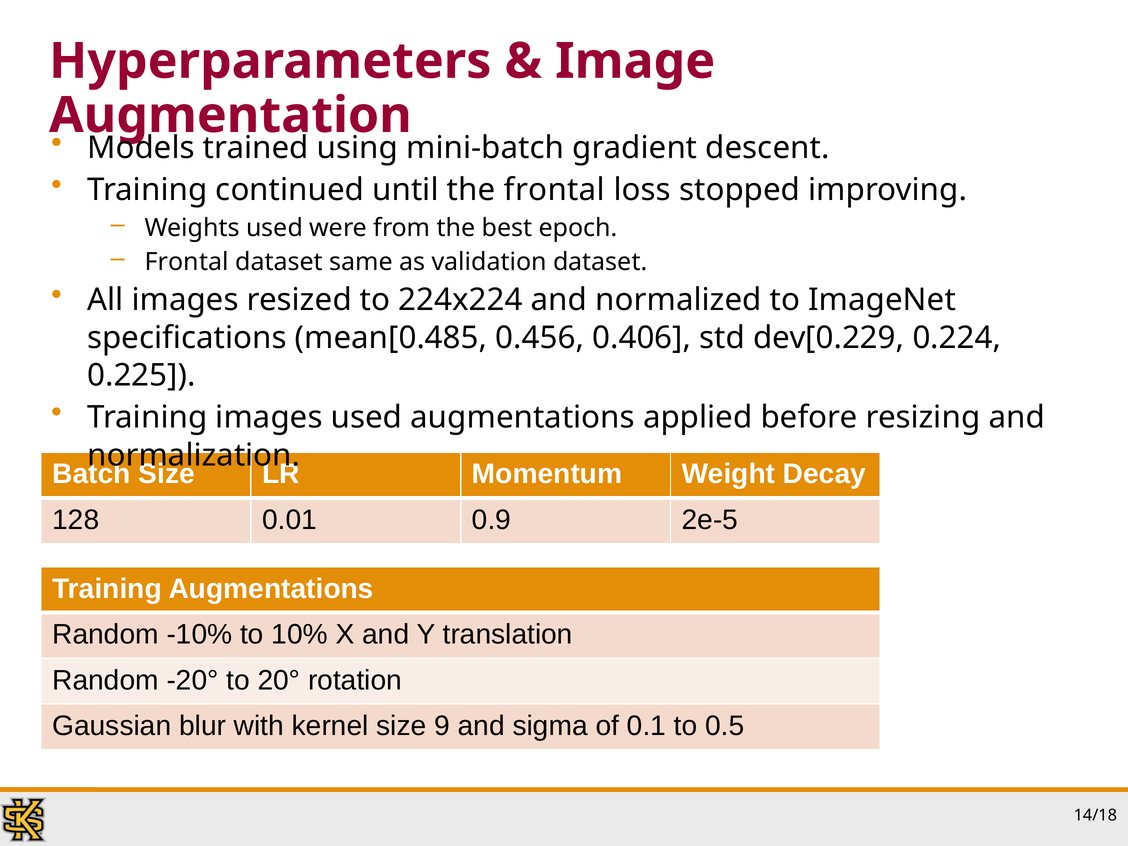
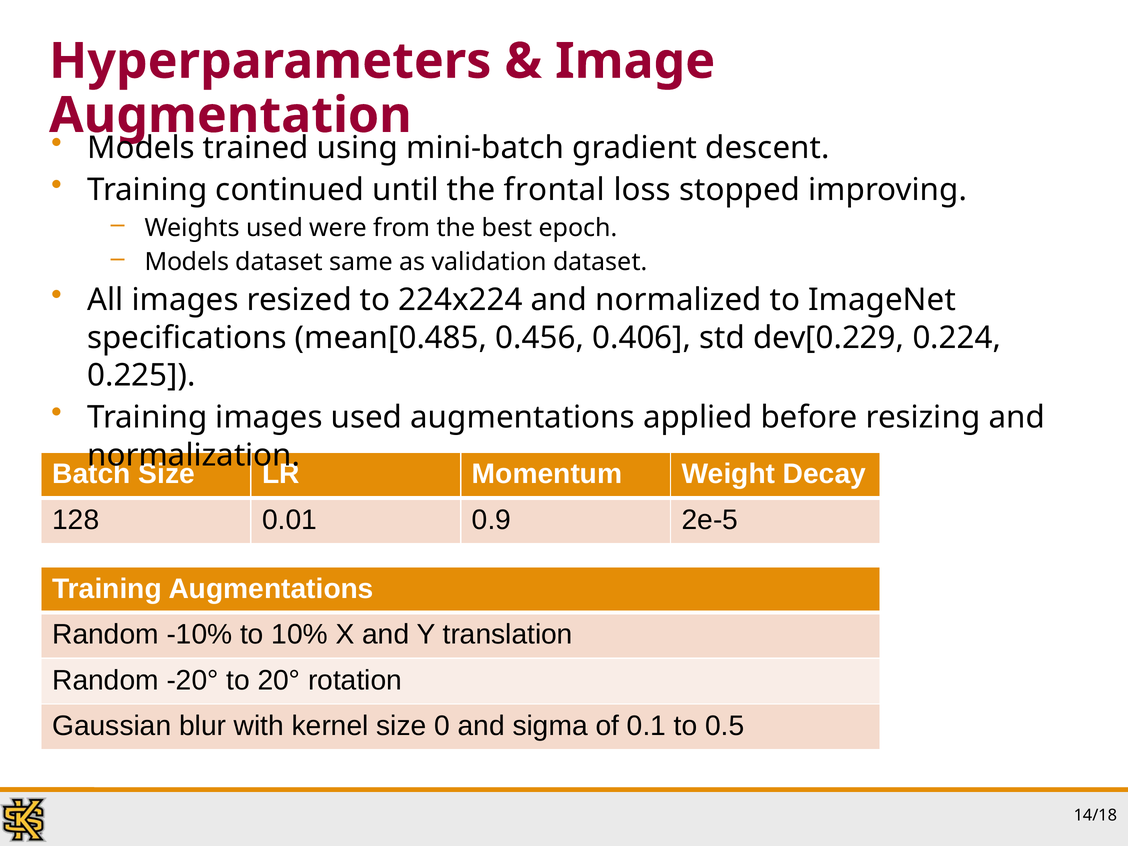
Frontal: Frontal -> Models (187, 262)
9: 9 -> 0 (442, 726)
